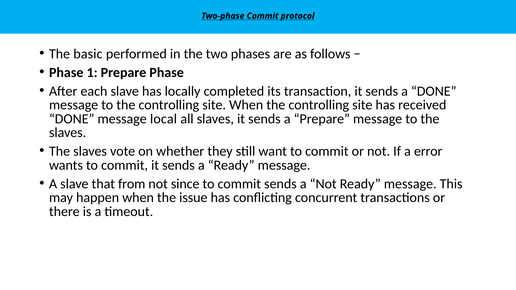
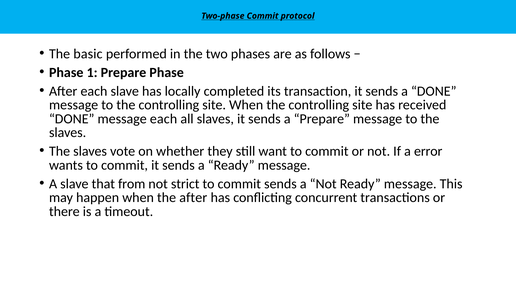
message local: local -> each (164, 119)
since: since -> strict (185, 184)
the issue: issue -> after (193, 198)
